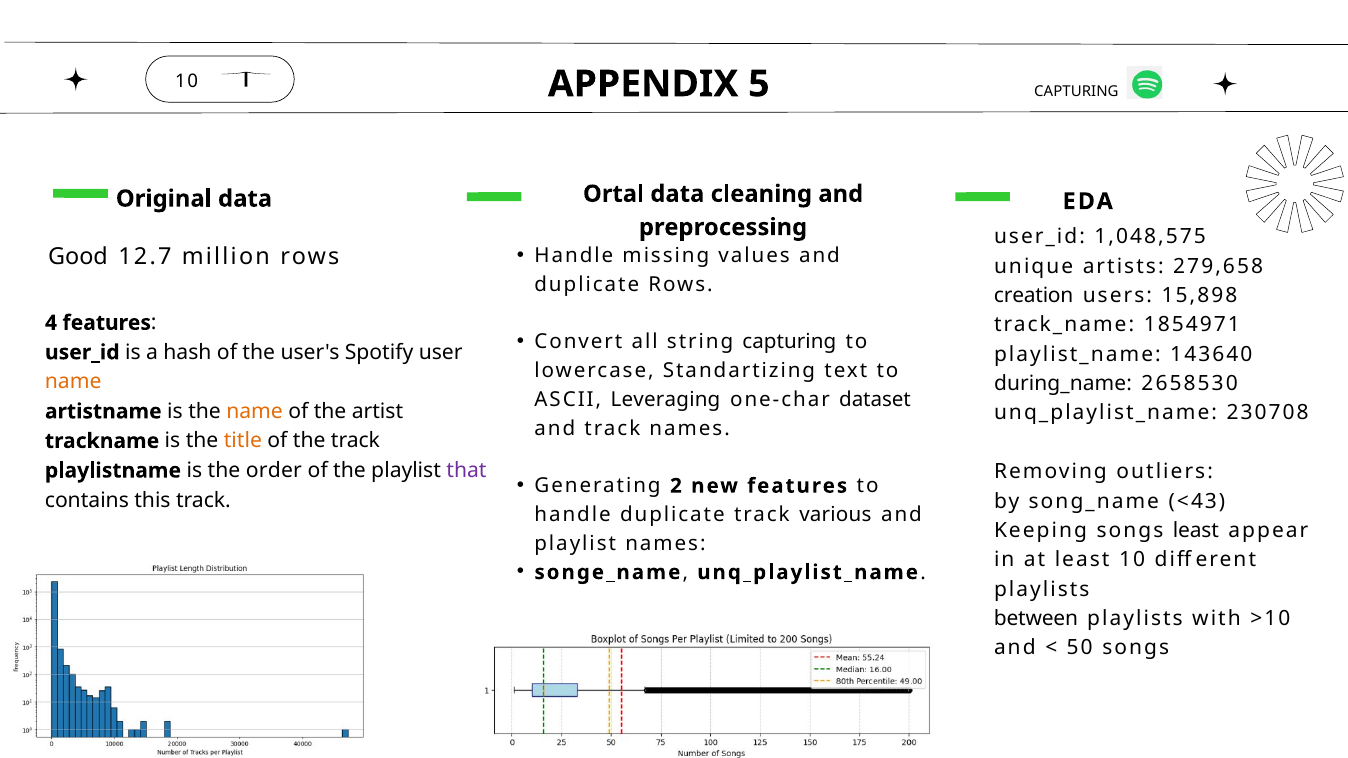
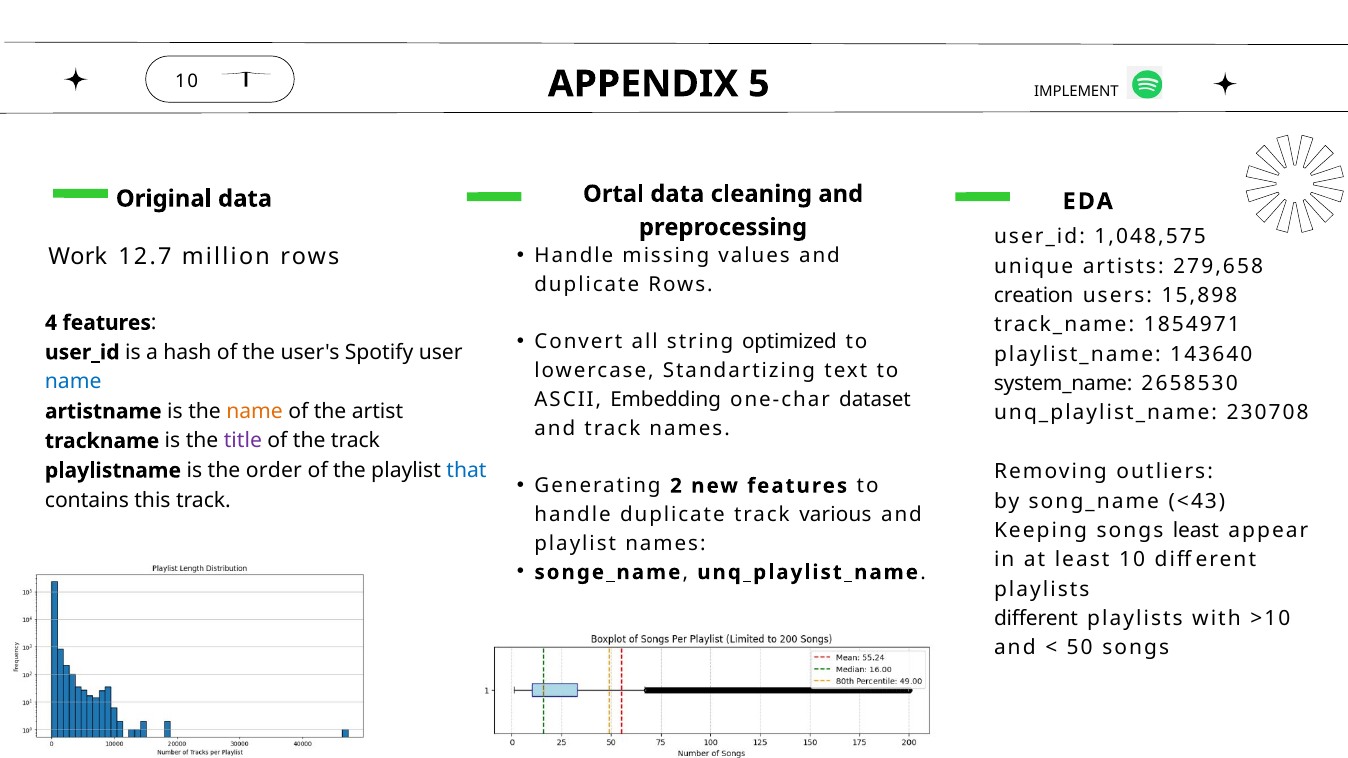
CAPTURING: CAPTURING -> IMPLEMENT (1077, 91)
Good: Good -> Work (78, 257)
string capturing: capturing -> optimized (789, 342)
name colour: orange -> blue (73, 382)
during_name: during_name -> system_name (1063, 384)
Leveraging: Leveraging -> Embedding (666, 400)
title colour: orange -> purple (243, 441)
that colour: purple -> blue (466, 471)
between: between -> different (1036, 619)
